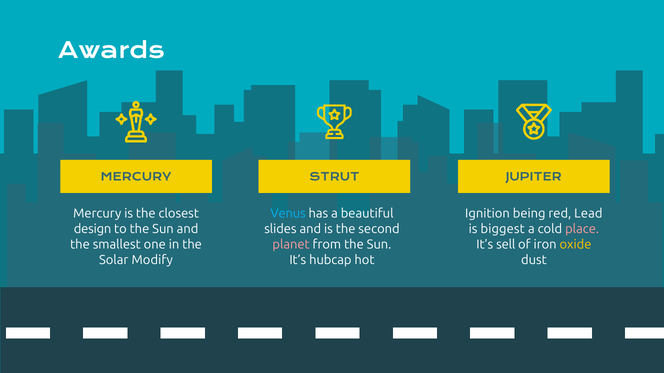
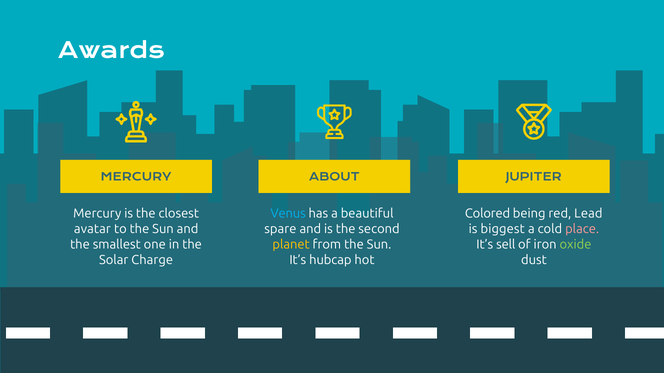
STRUT: STRUT -> ABOUT (334, 177)
Ignition: Ignition -> Colored (488, 214)
design: design -> avatar (92, 229)
slides: slides -> spare (280, 229)
planet colour: pink -> yellow (291, 245)
oxide colour: yellow -> light green (575, 245)
Modify: Modify -> Charge (152, 260)
